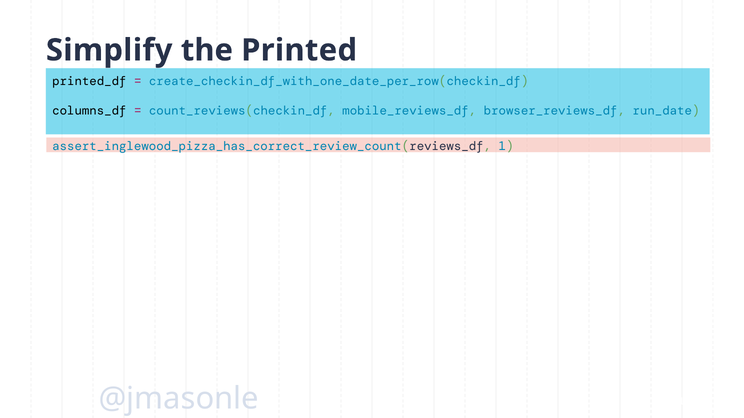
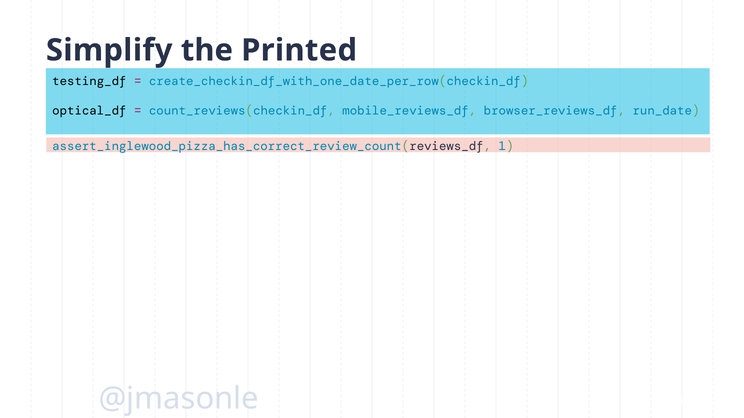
printed_df: printed_df -> testing_df (89, 81)
columns_df: columns_df -> optical_df (89, 111)
